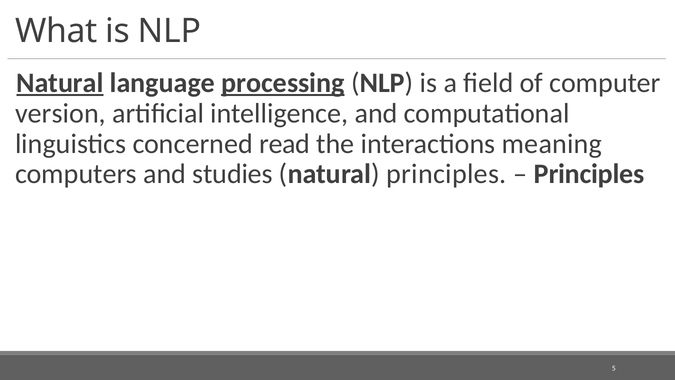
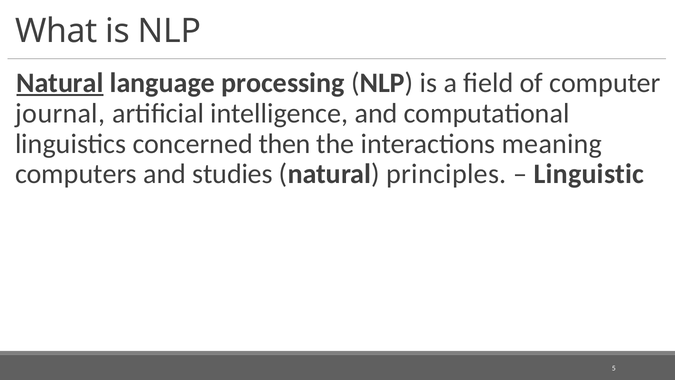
processing underline: present -> none (283, 83)
version: version -> journal (60, 113)
read: read -> then (285, 144)
Principles: Principles -> Linguistic (589, 174)
